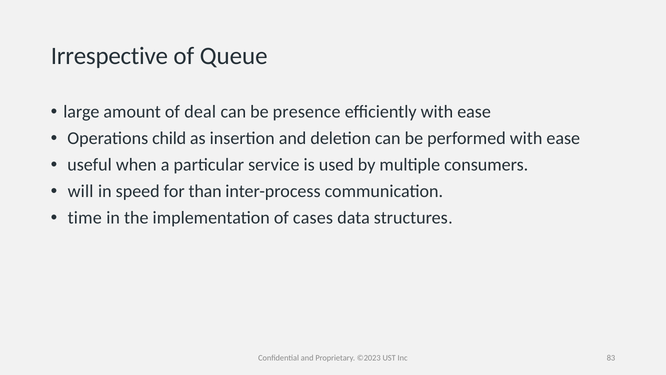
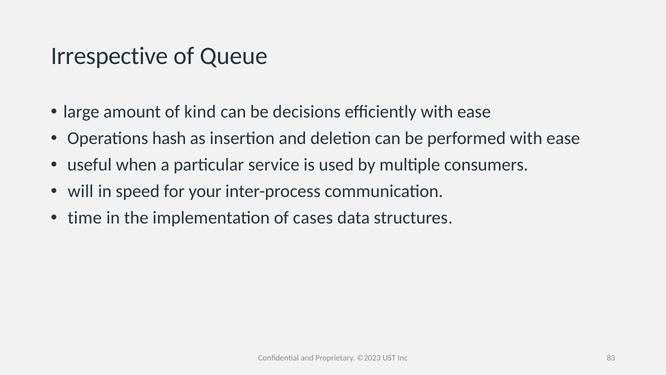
deal: deal -> kind (200, 112)
presence: presence -> decisions (307, 112)
child: child -> hash (169, 138)
than: than -> your (205, 191)
